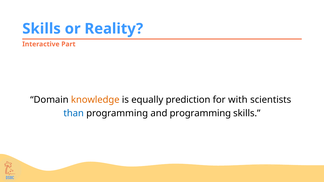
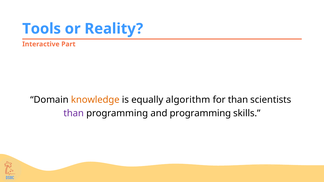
Skills: Skills -> Tools (42, 29)
prediction: prediction -> algorithm (188, 100)
for with: with -> than (238, 100)
than colour: blue -> purple (74, 113)
